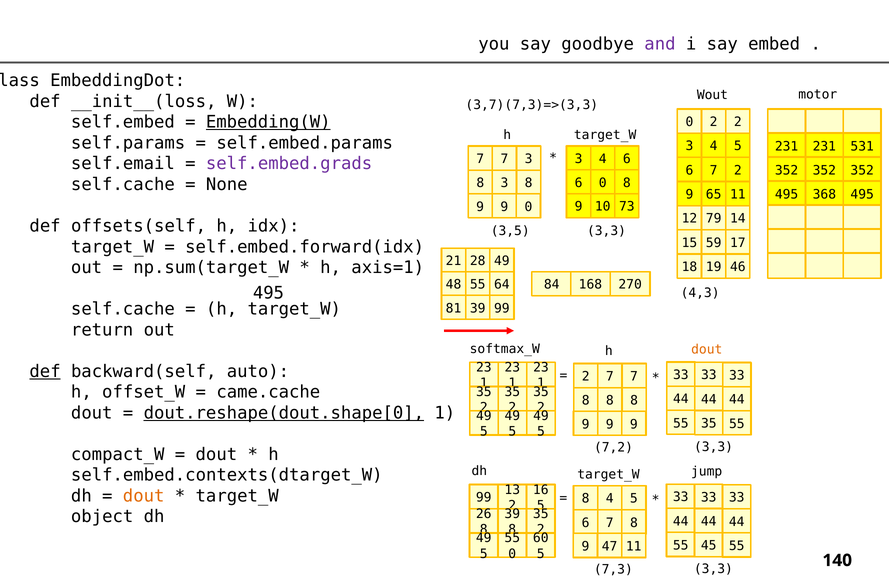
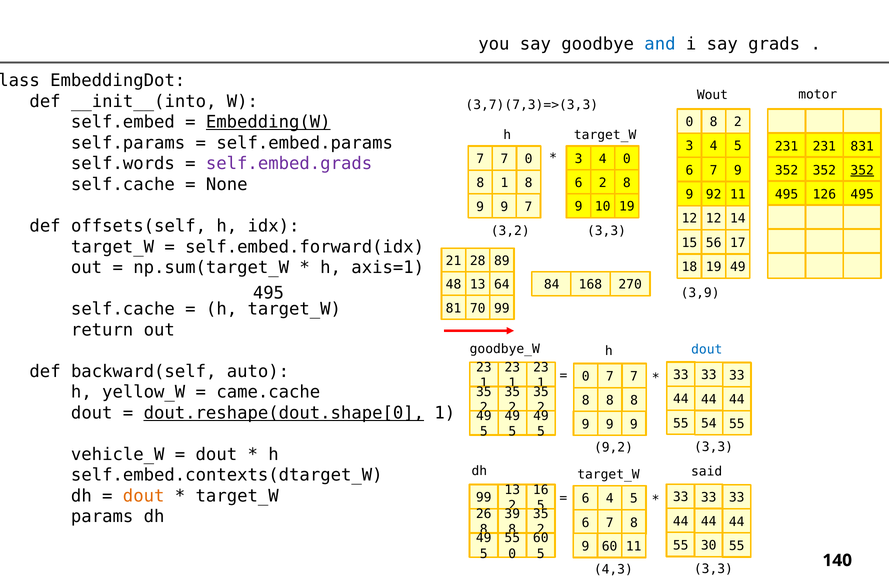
and colour: purple -> blue (660, 44)
embed: embed -> grads (774, 44)
__init__(loss: __init__(loss -> __init__(into (144, 102)
0 2: 2 -> 8 (714, 122)
531: 531 -> 831 (862, 146)
7 3: 3 -> 0 (529, 159)
4 6: 6 -> 0 (627, 159)
self.email: self.email -> self.words (123, 164)
7 2: 2 -> 9 (738, 170)
352 underline: none -> present (862, 170)
6 0: 0 -> 2 (603, 183)
8 3: 3 -> 1 (504, 183)
65: 65 -> 92 (714, 194)
368: 368 -> 126 (824, 194)
10 73: 73 -> 19 (627, 207)
9 0: 0 -> 7 (528, 207)
12 79: 79 -> 12 (714, 219)
3,5: 3,5 -> 3,2 (510, 231)
59: 59 -> 56 (714, 243)
28 49: 49 -> 89 (502, 261)
19 46: 46 -> 49 (738, 267)
48 55: 55 -> 13 (478, 285)
4,3: 4,3 -> 3,9 (700, 293)
81 39: 39 -> 70 (478, 308)
softmax_W: softmax_W -> goodbye_W (505, 349)
dout colour: orange -> blue (707, 349)
def underline: present -> none (45, 371)
2: 2 -> 0 (586, 376)
offset_W: offset_W -> yellow_W (144, 392)
9 35: 35 -> 54 (709, 423)
7,2: 7,2 -> 9,2 (613, 447)
compact_W: compact_W -> vehicle_W (118, 454)
jump: jump -> said (707, 471)
8: 8 -> 6 (586, 499)
object: object -> params (102, 517)
9 47: 47 -> 60 (610, 546)
45: 45 -> 30 (709, 546)
7,3: 7,3 -> 4,3 (613, 570)
